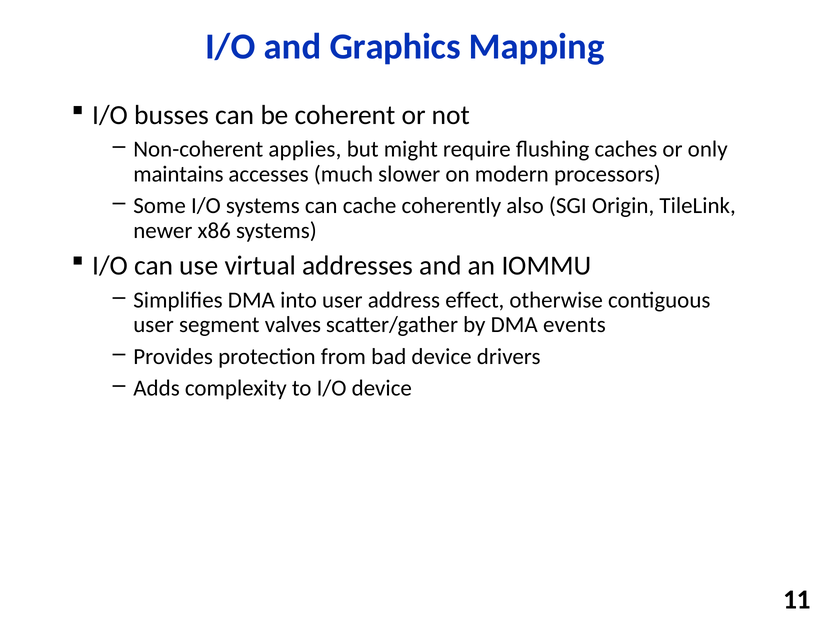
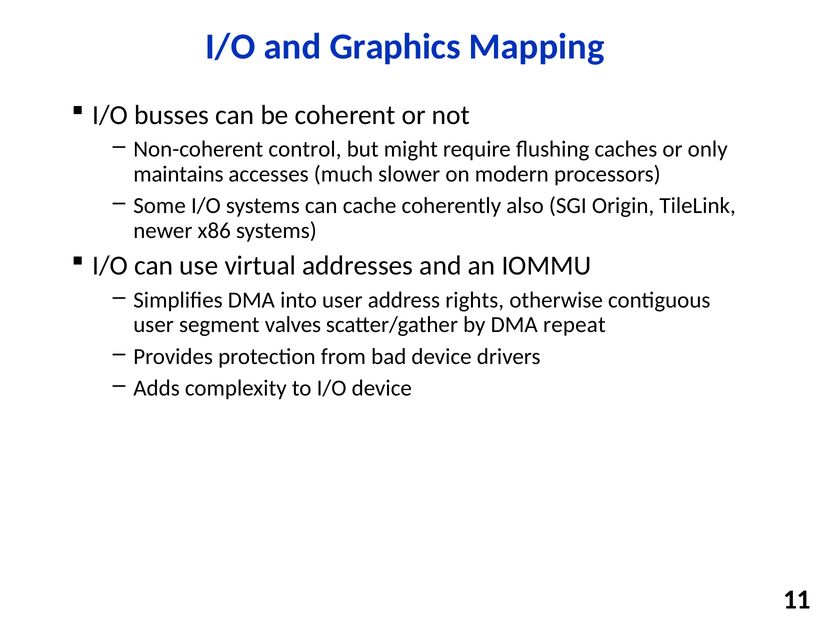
applies: applies -> control (305, 149)
effect: effect -> rights (475, 300)
events: events -> repeat (574, 325)
